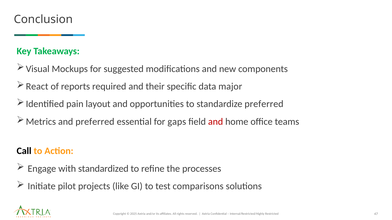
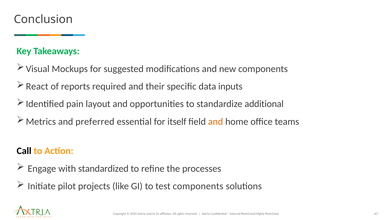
major: major -> inputs (230, 87)
standardize preferred: preferred -> additional (264, 104)
gaps: gaps -> itself (177, 122)
and colour: red -> orange (216, 122)
test comparisons: comparisons -> components (198, 187)
